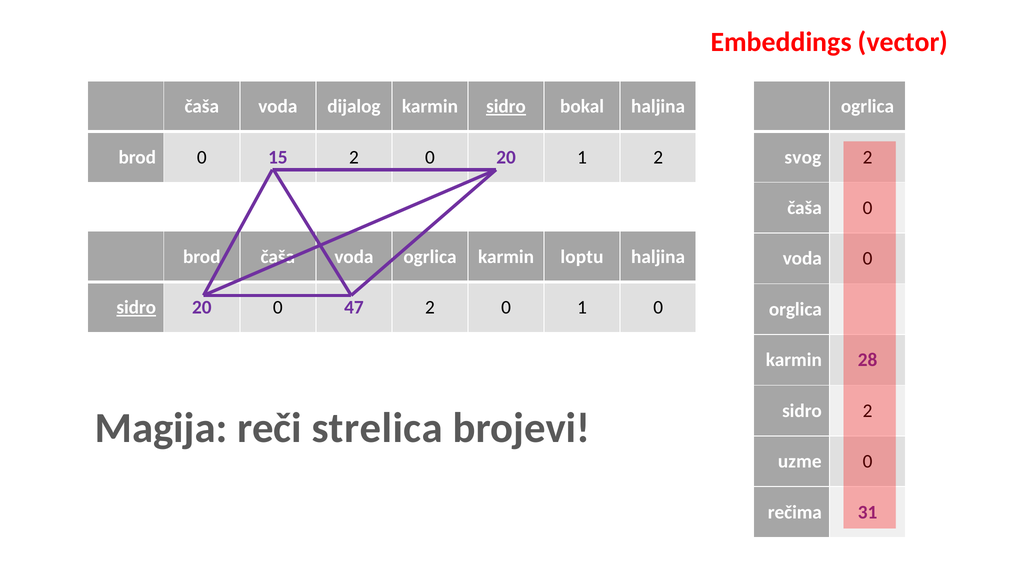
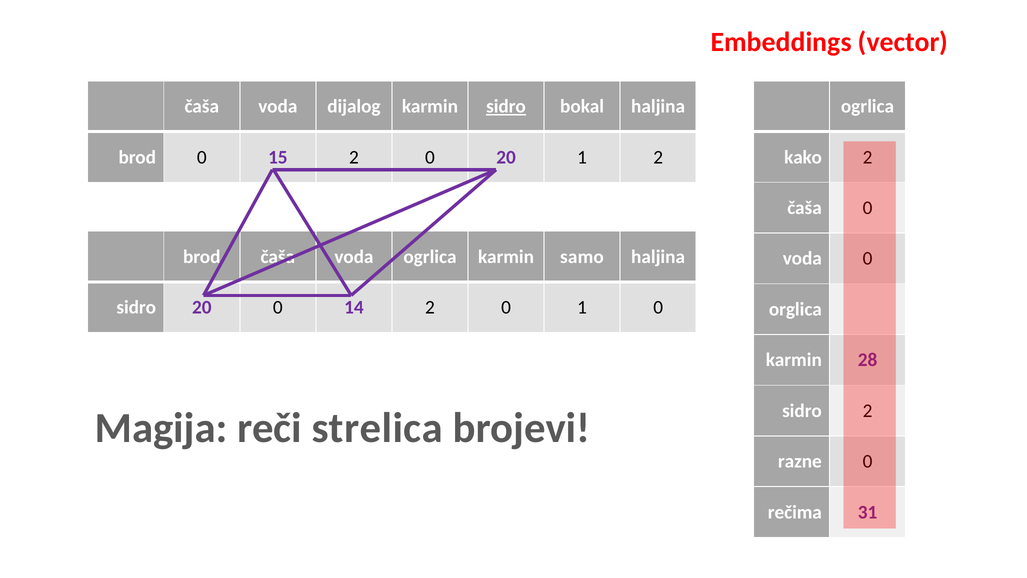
svog: svog -> kako (803, 157)
loptu: loptu -> samo (582, 257)
sidro underline: present -> none (136, 307)
47: 47 -> 14 (354, 307)
uzme: uzme -> razne (800, 461)
